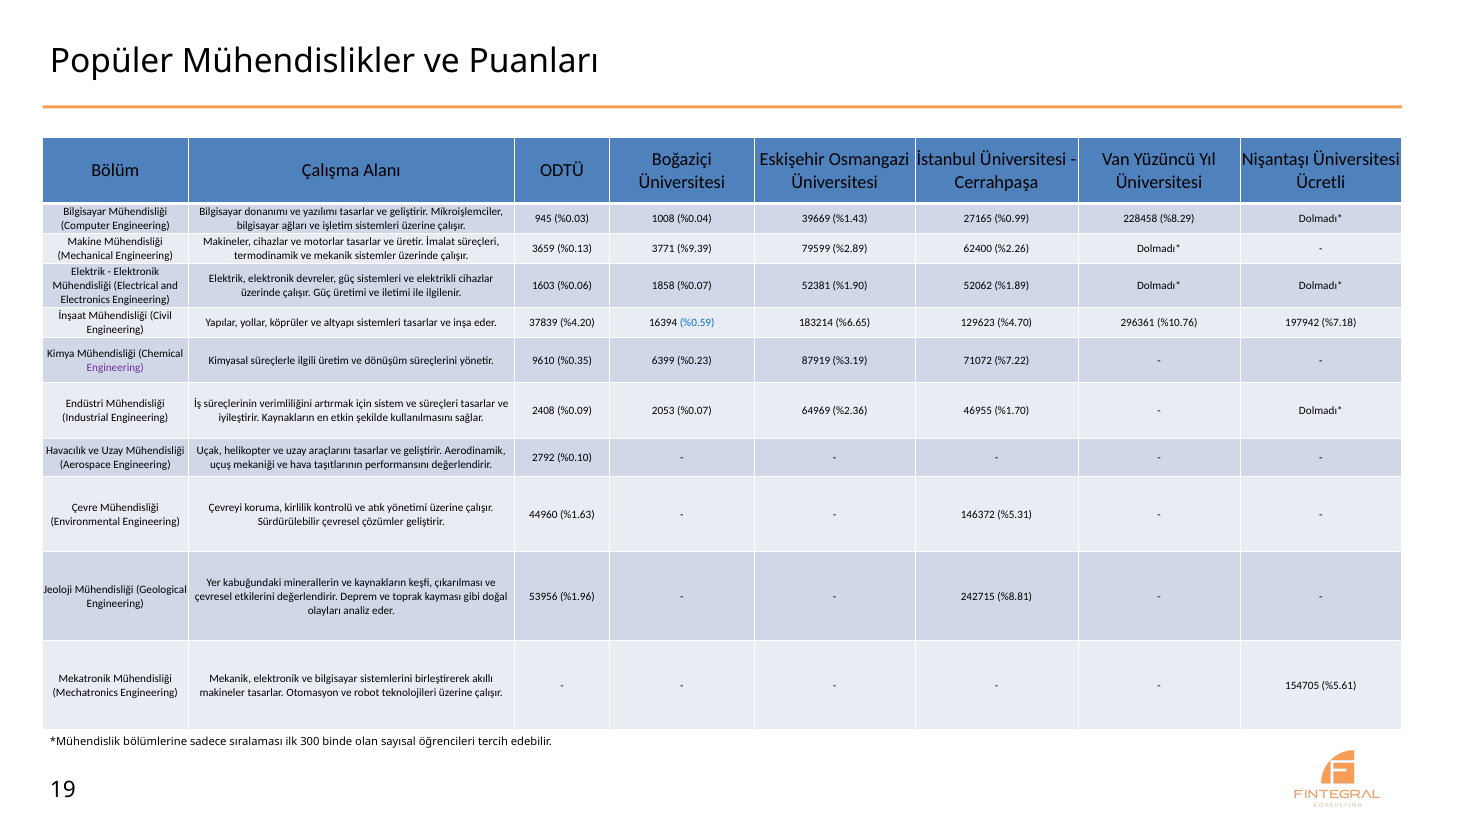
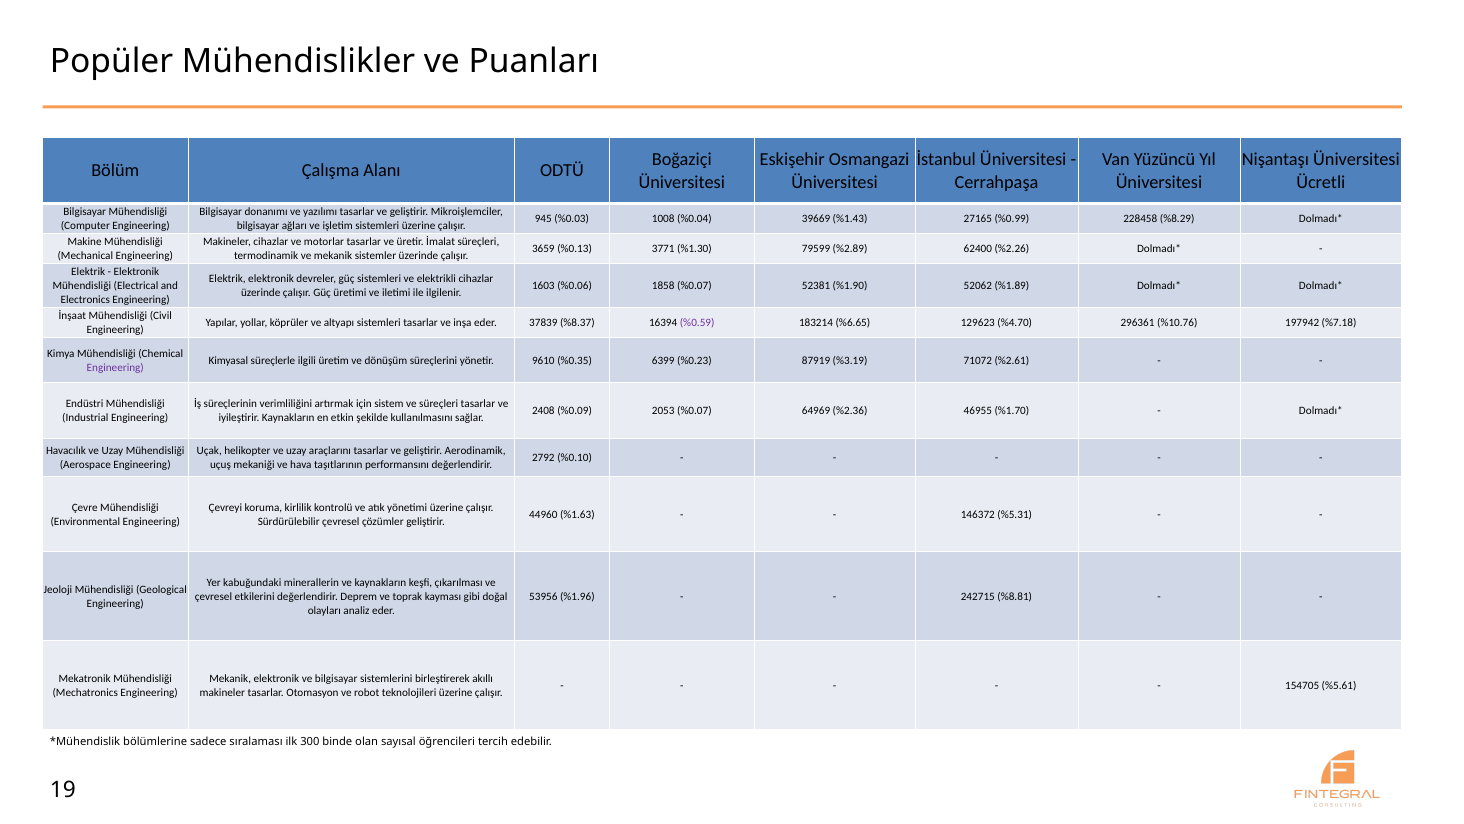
%9.39: %9.39 -> %1.30 (694, 249)
%4.20: %4.20 -> %8.37 (577, 323)
%0.59 colour: blue -> purple (697, 323)
%7.22: %7.22 -> %2.61 (1012, 360)
